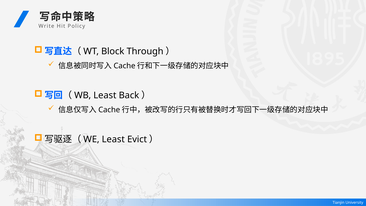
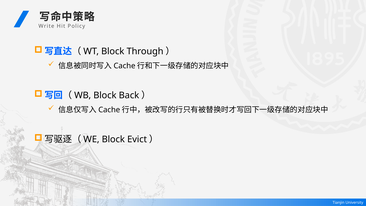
Least: Least -> Block (105, 95)
Least: Least -> Block (113, 139)
